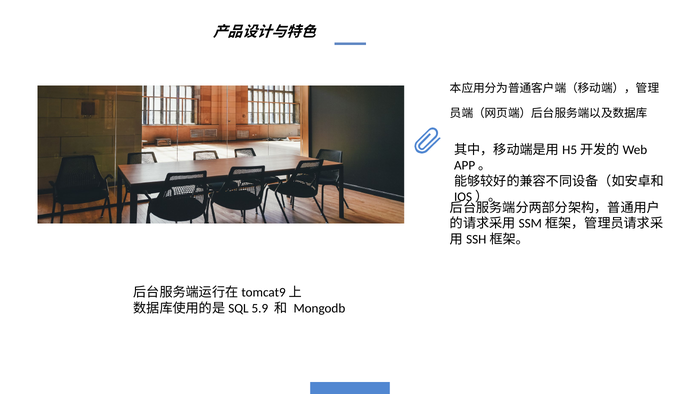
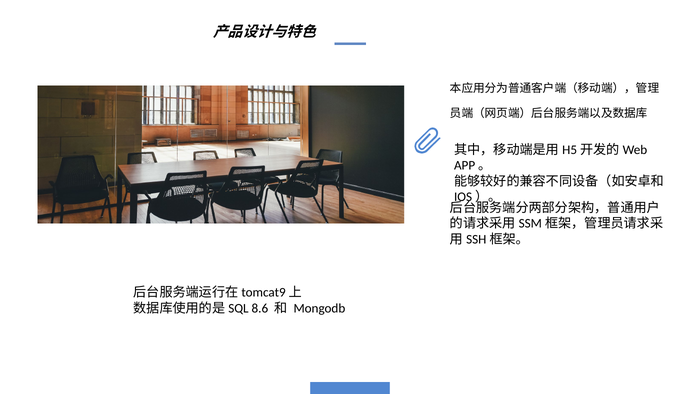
5.9: 5.9 -> 8.6 (260, 308)
